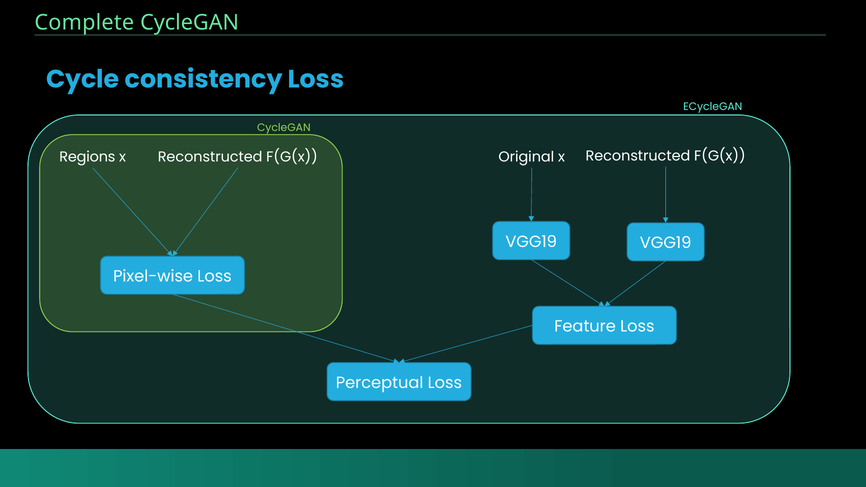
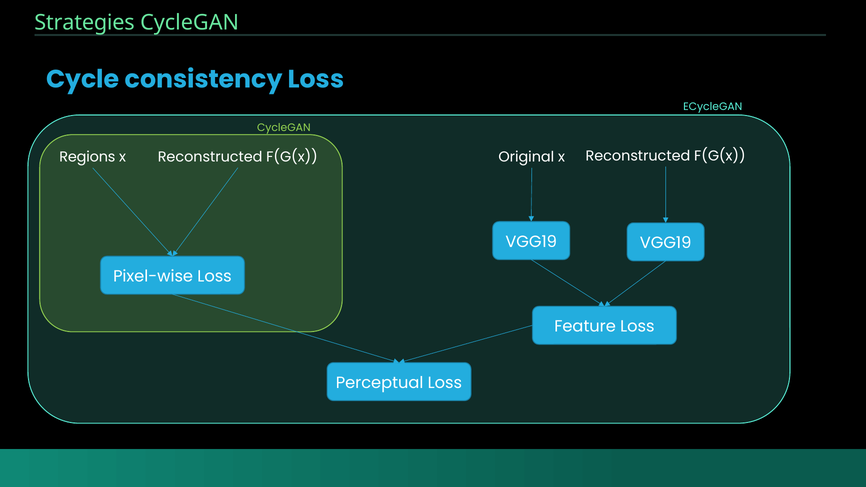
Complete: Complete -> Strategies (85, 22)
